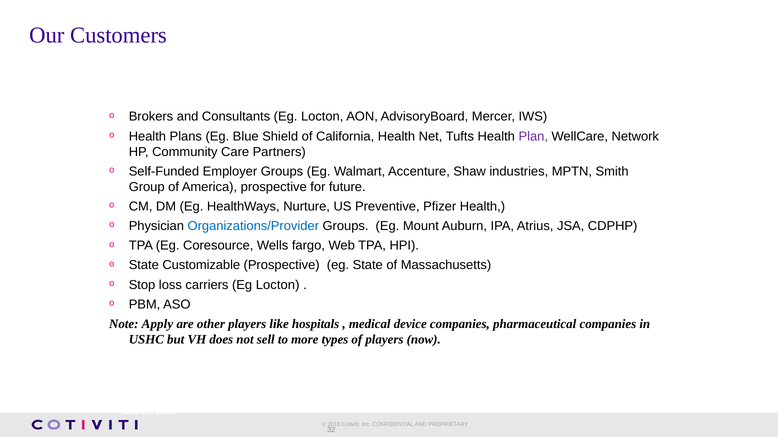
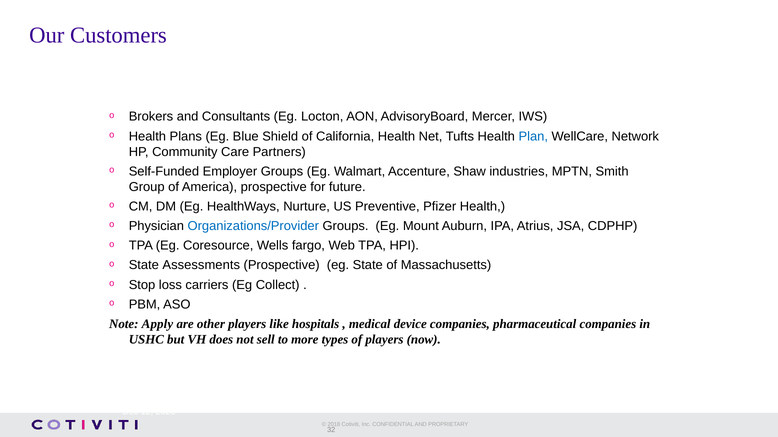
Plan colour: purple -> blue (533, 136)
Customizable: Customizable -> Assessments (201, 266)
carriers Eg Locton: Locton -> Collect (278, 285)
